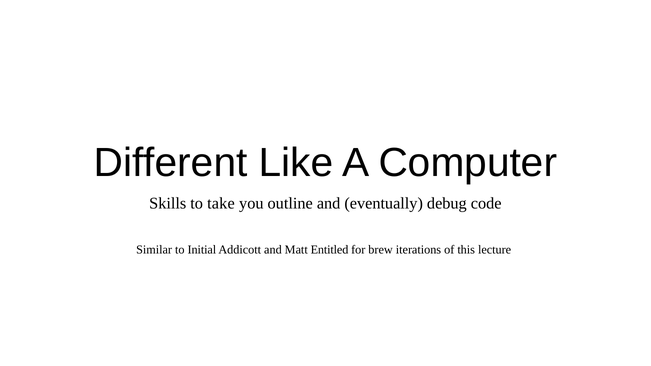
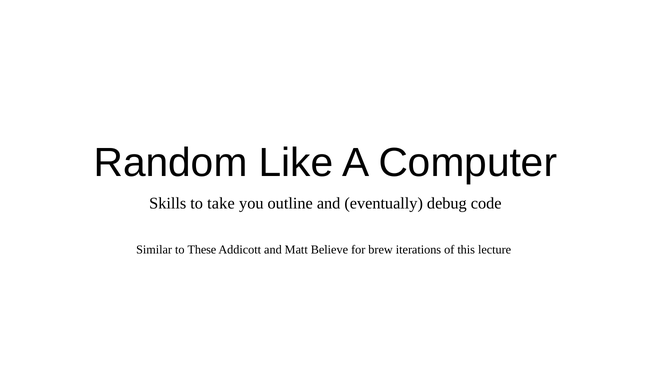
Different: Different -> Random (171, 163)
Initial: Initial -> These (202, 250)
Entitled: Entitled -> Believe (329, 250)
